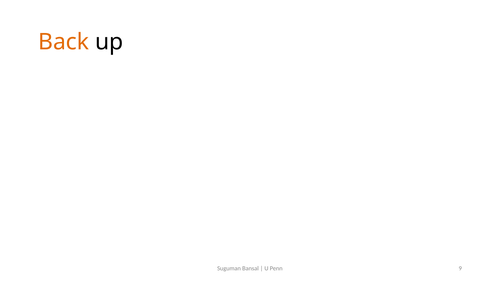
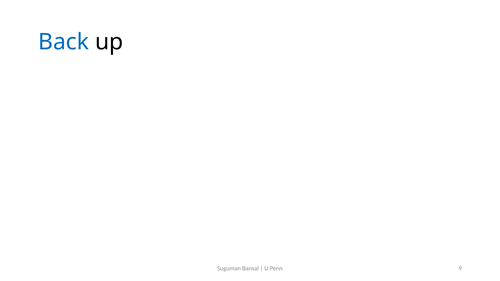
Back colour: orange -> blue (64, 42)
